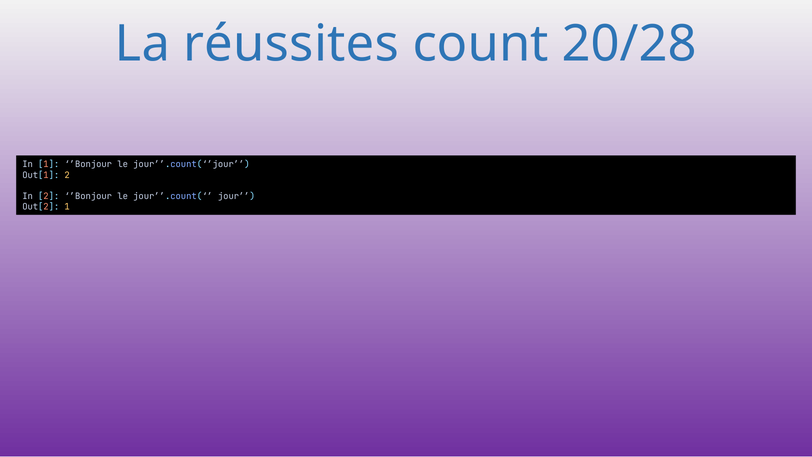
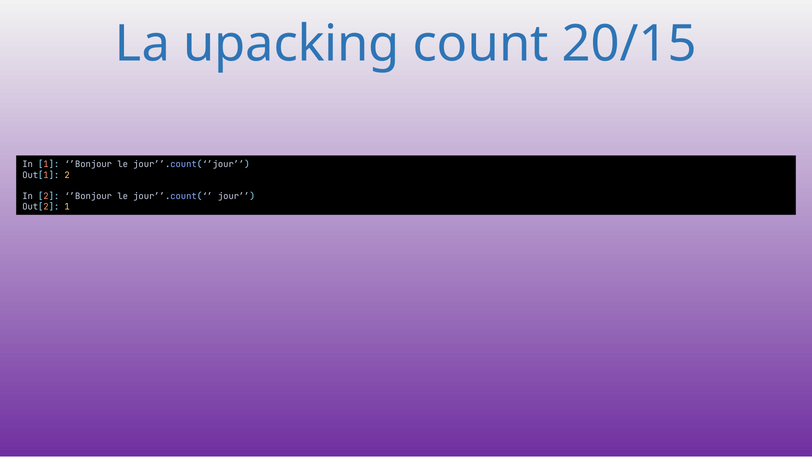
réussites: réussites -> upacking (291, 44)
20/28: 20/28 -> 20/15 (629, 44)
